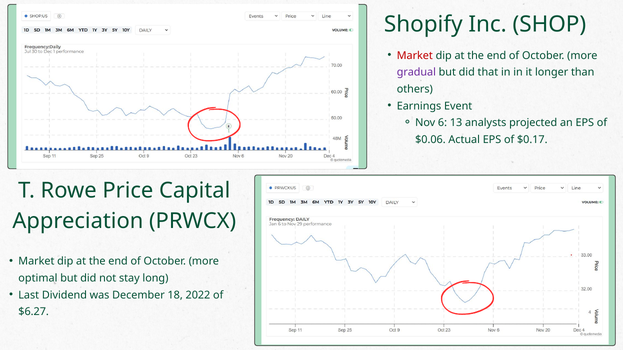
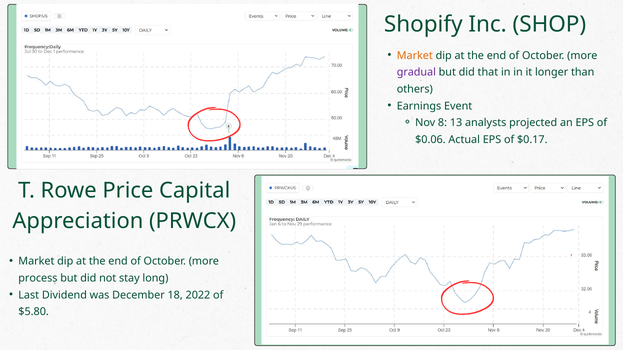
Market colour: red -> orange (415, 56)
6: 6 -> 8 (443, 123)
optimal: optimal -> process (38, 278)
$6.27: $6.27 -> $5.80 (34, 312)
